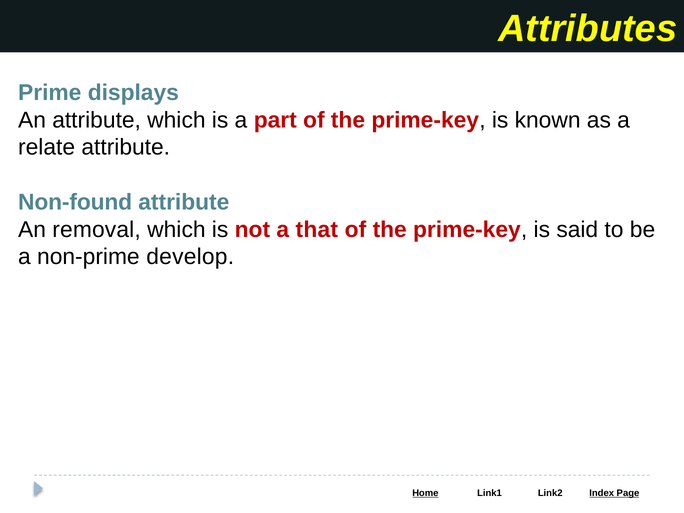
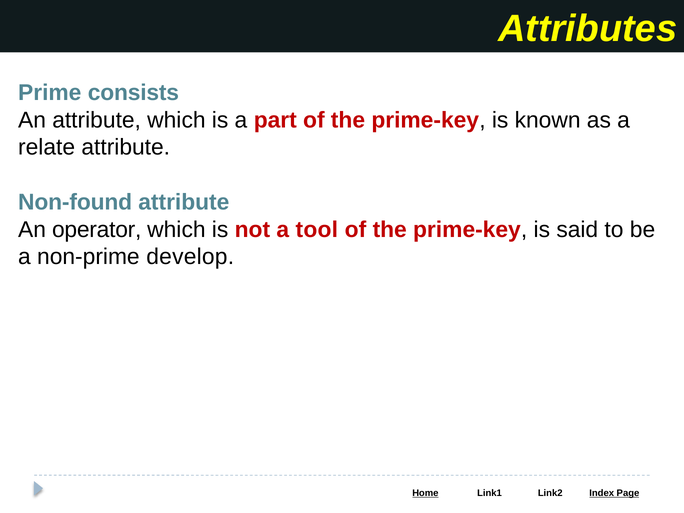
displays: displays -> consists (133, 93)
removal: removal -> operator (97, 230)
that: that -> tool (317, 230)
